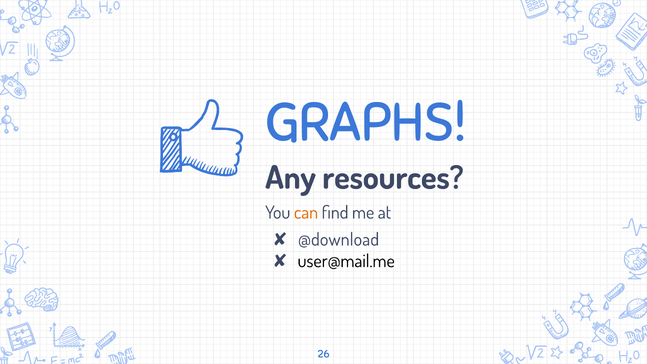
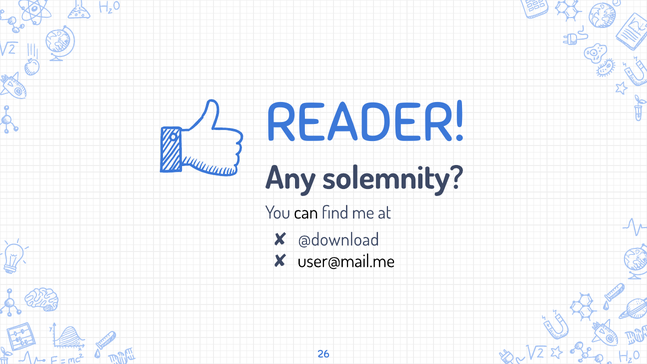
GRAPHS: GRAPHS -> READER (365, 123)
resources: resources -> solemnity (393, 178)
can colour: orange -> black (306, 213)
